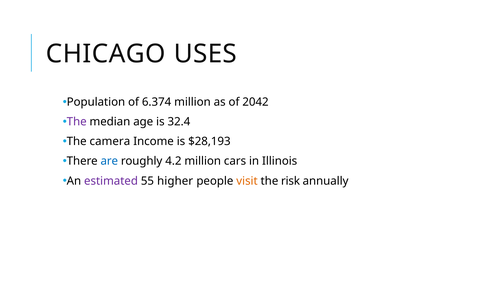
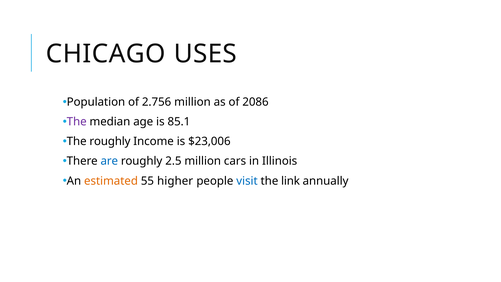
6.374: 6.374 -> 2.756 (157, 102)
2042: 2042 -> 2086 (256, 102)
32.4: 32.4 -> 85.1 (179, 122)
The camera: camera -> roughly (110, 141)
$28,193: $28,193 -> $23,006 (209, 141)
4.2: 4.2 -> 2.5 (173, 161)
estimated colour: purple -> orange (111, 181)
visit colour: orange -> blue (247, 181)
risk: risk -> link (291, 181)
